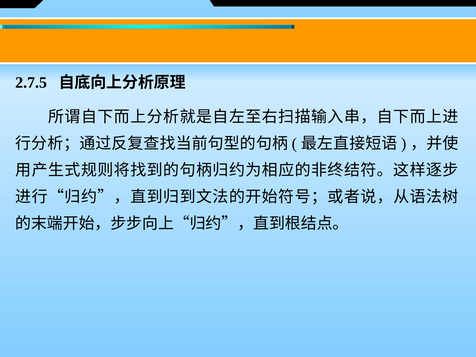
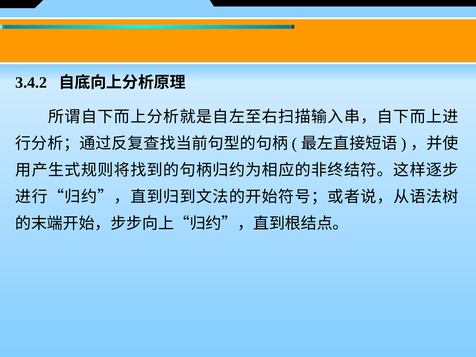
2.7.5: 2.7.5 -> 3.4.2 (31, 83)
